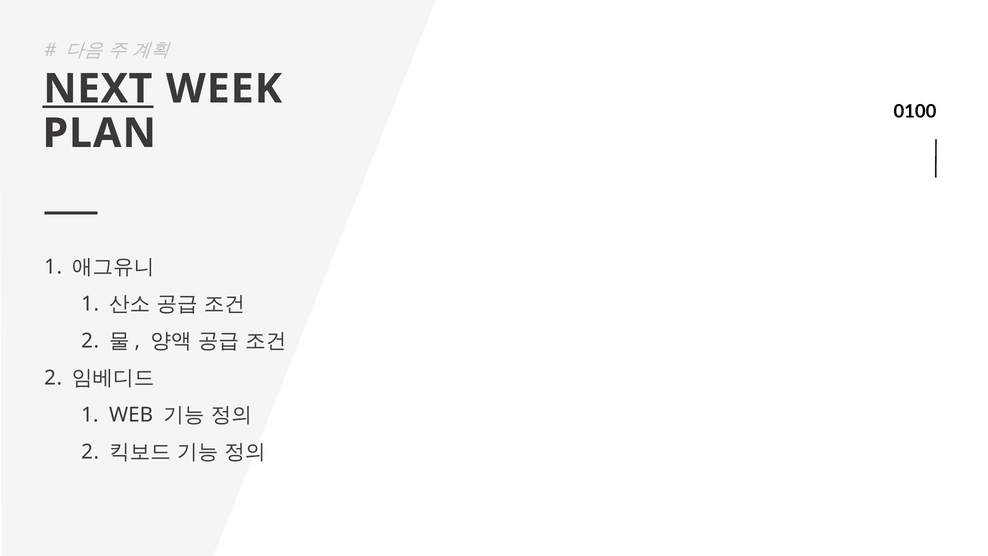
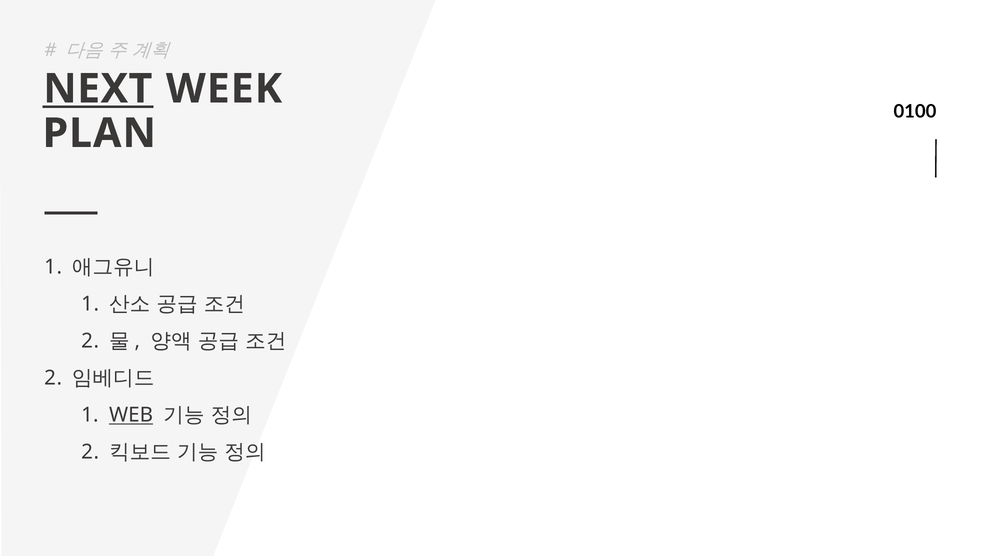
WEB underline: none -> present (131, 415)
